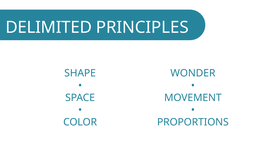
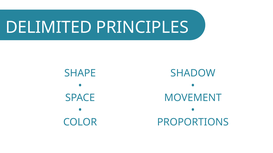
WONDER: WONDER -> SHADOW (193, 73)
